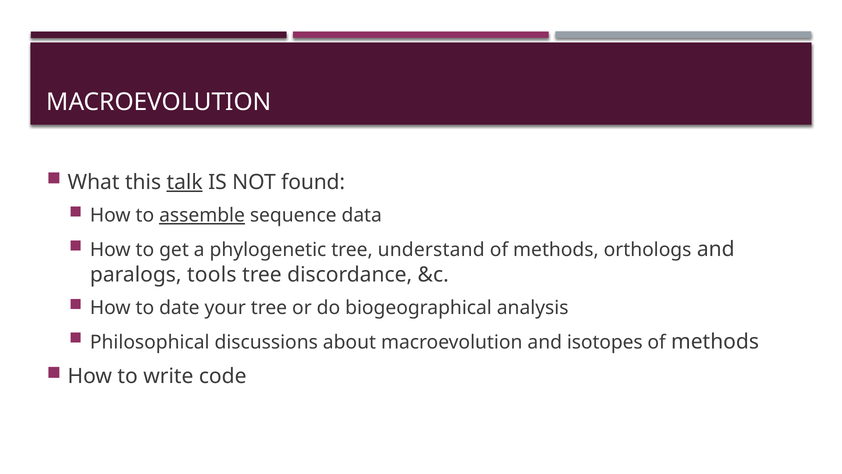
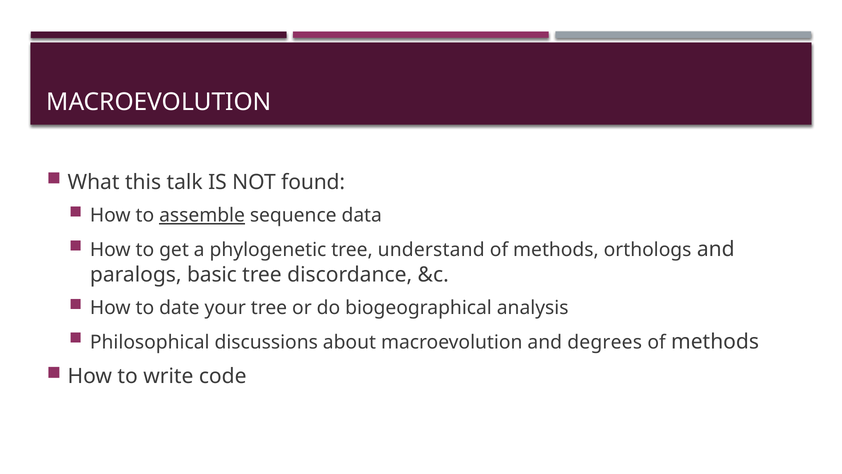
talk underline: present -> none (185, 182)
tools: tools -> basic (212, 274)
isotopes: isotopes -> degrees (605, 342)
